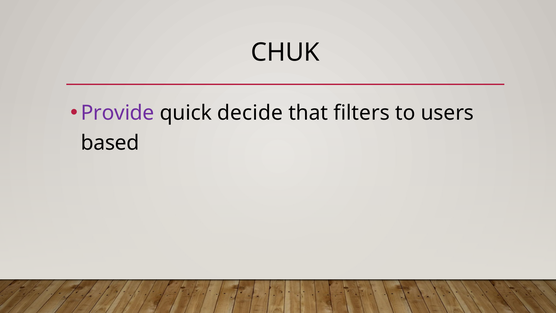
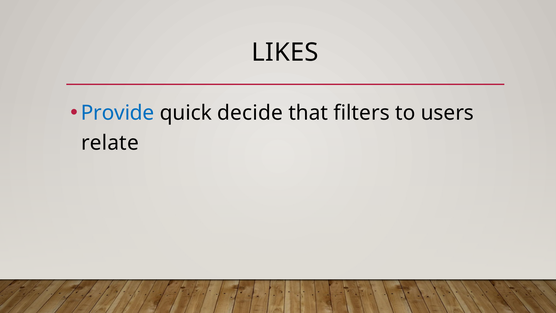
CHUK: CHUK -> LIKES (285, 52)
Provide colour: purple -> blue (118, 113)
based: based -> relate (110, 143)
